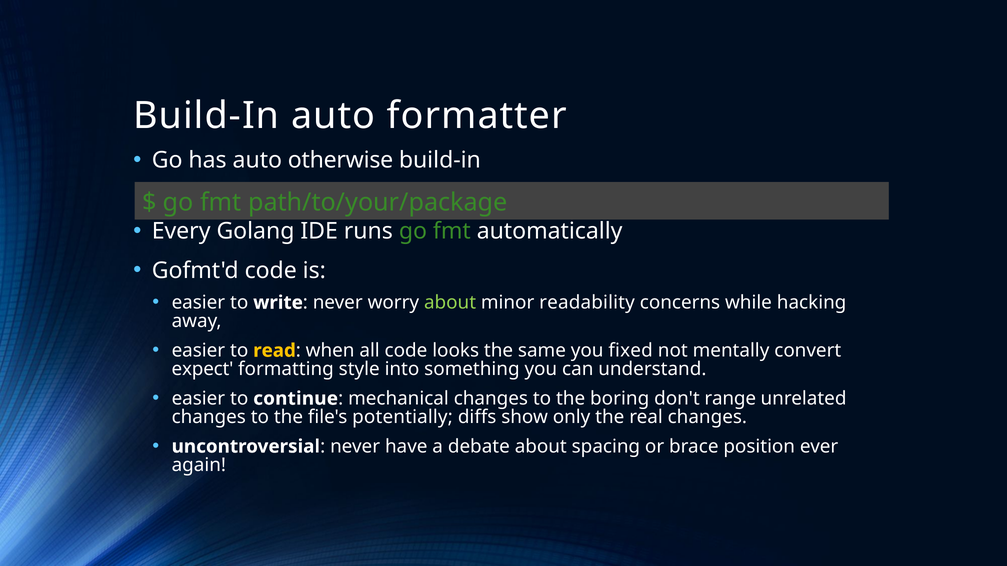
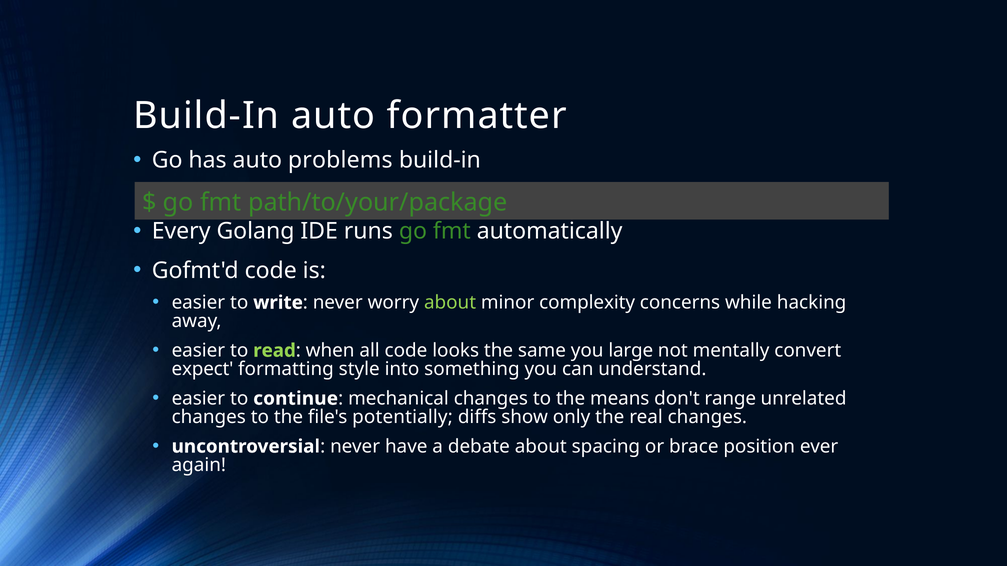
otherwise: otherwise -> problems (340, 161)
readability: readability -> complexity (587, 303)
read colour: yellow -> light green (275, 351)
fixed: fixed -> large (631, 351)
boring: boring -> means (620, 399)
